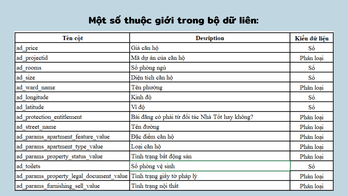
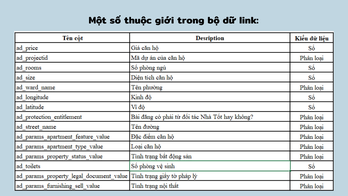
liên: liên -> link (249, 20)
